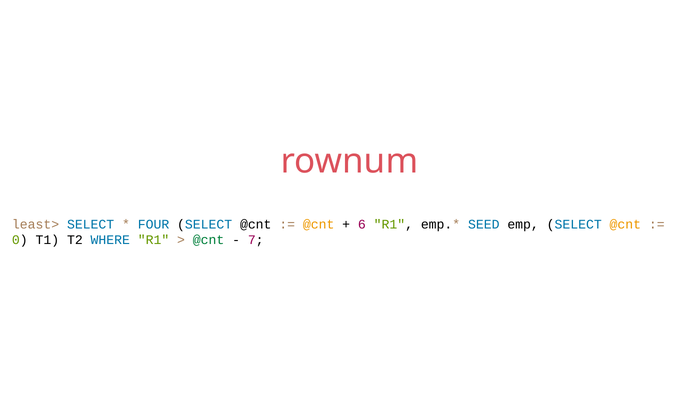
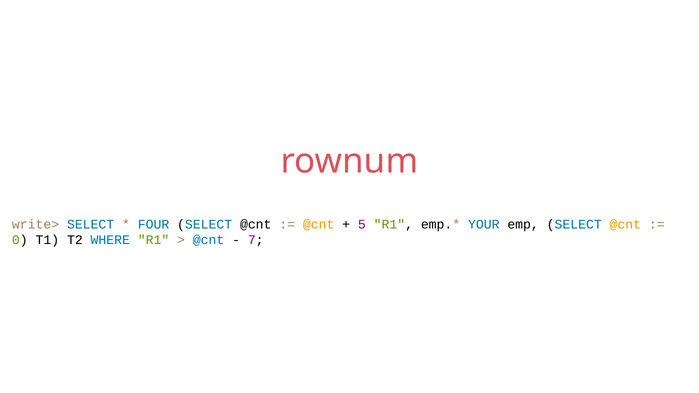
least>: least> -> write> (36, 224)
6: 6 -> 5 (362, 224)
SEED: SEED -> YOUR (484, 224)
@cnt colour: green -> blue (209, 240)
